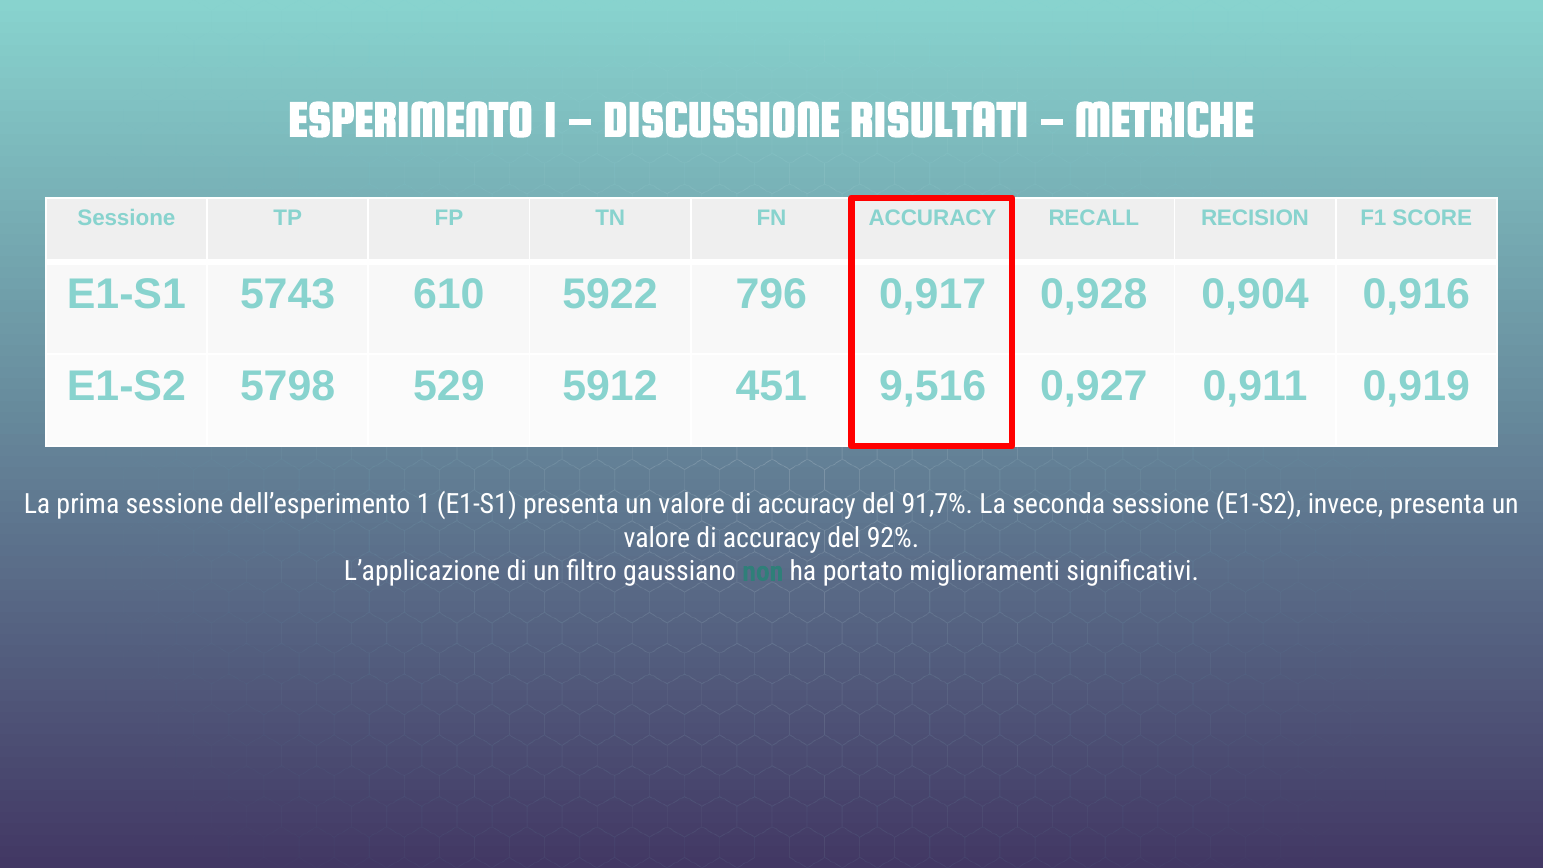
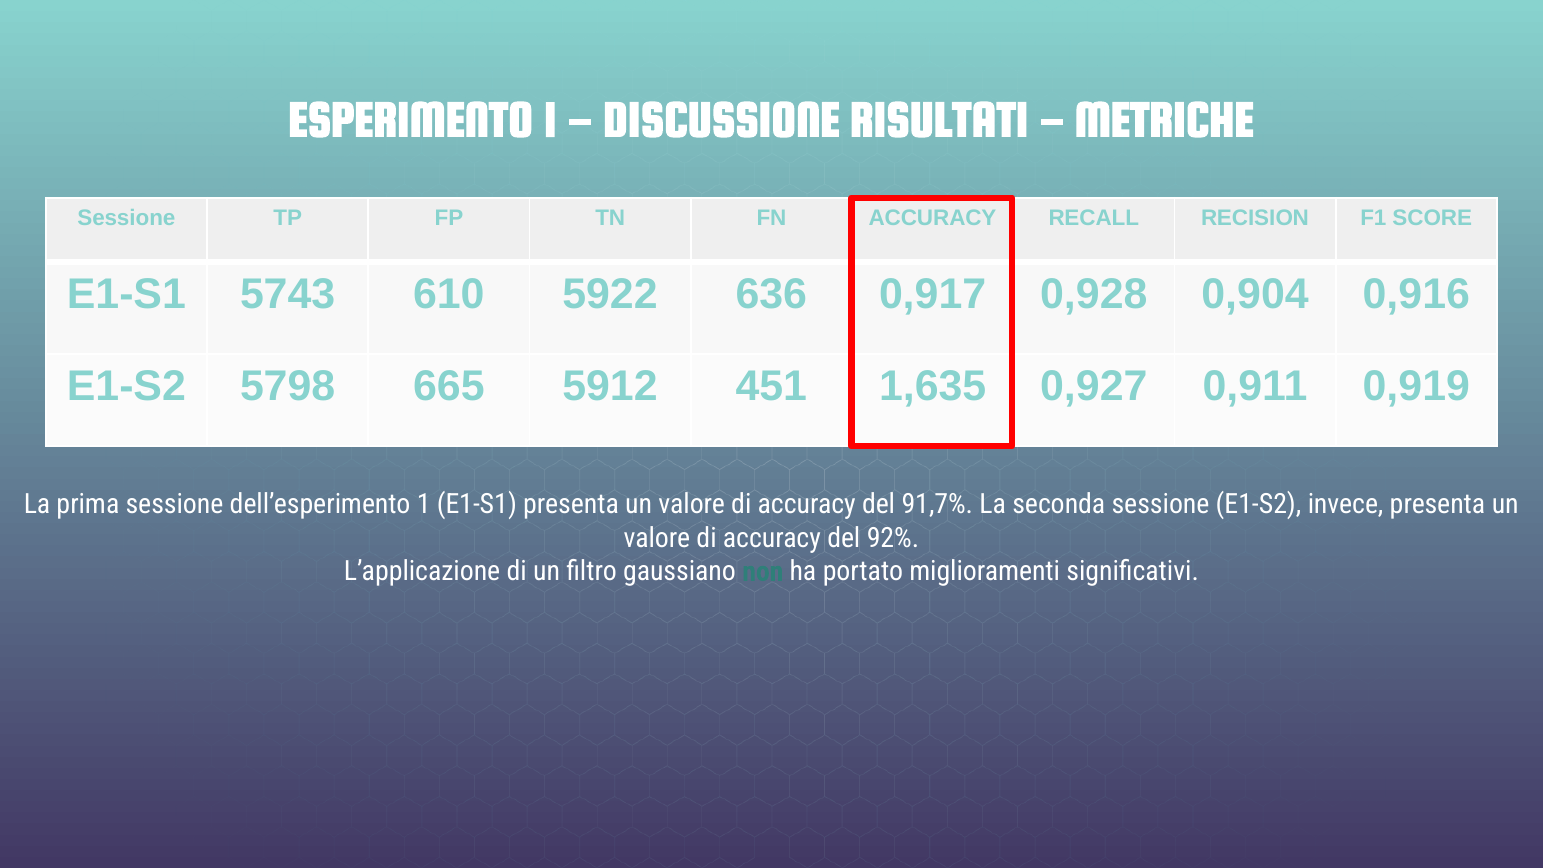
796: 796 -> 636 (771, 294)
529: 529 -> 665 (449, 387)
9,516: 9,516 -> 1,635 (933, 387)
